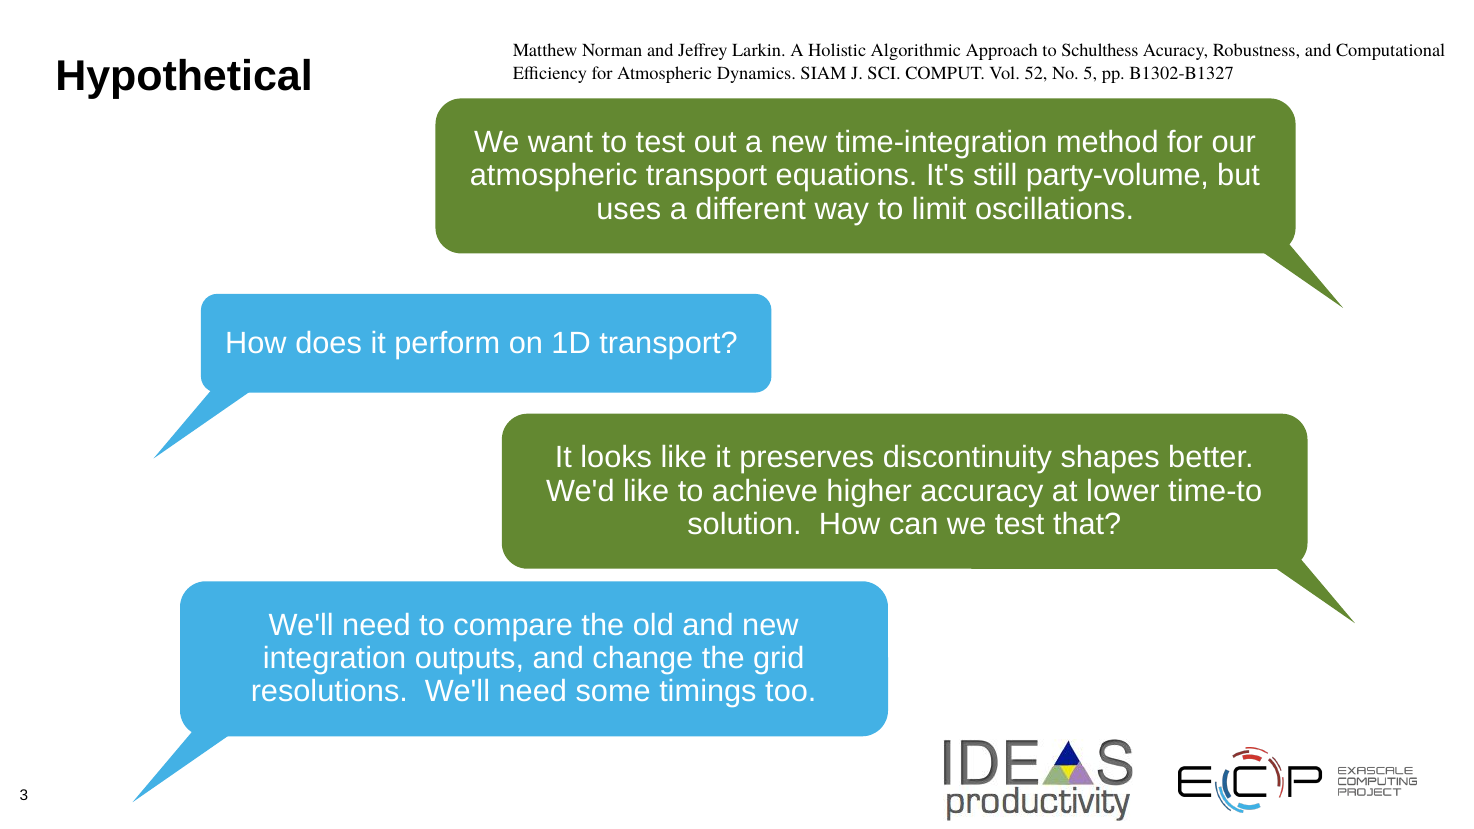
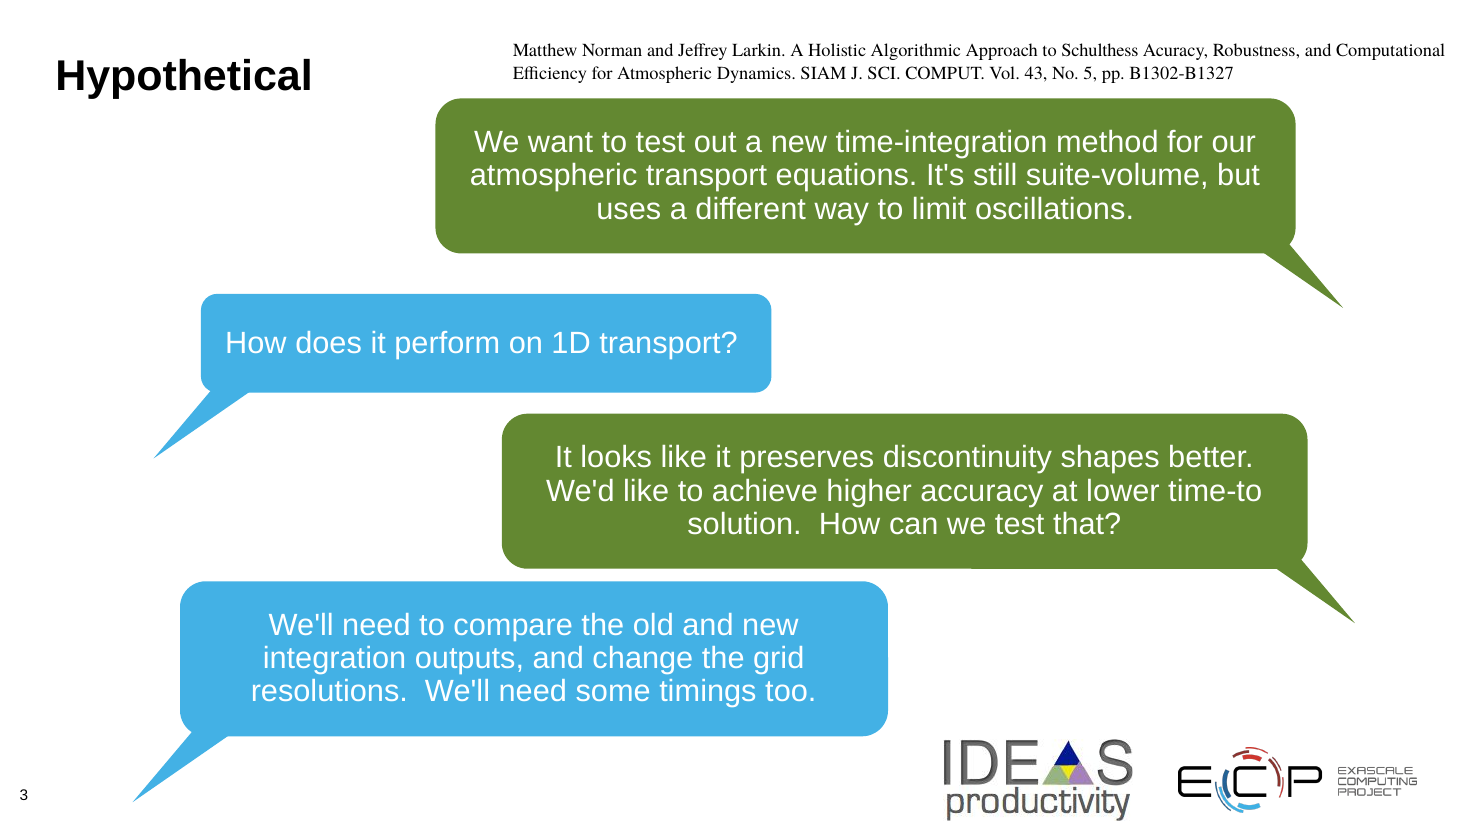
52: 52 -> 43 (1036, 73)
party-volume: party-volume -> suite-volume (1117, 176)
